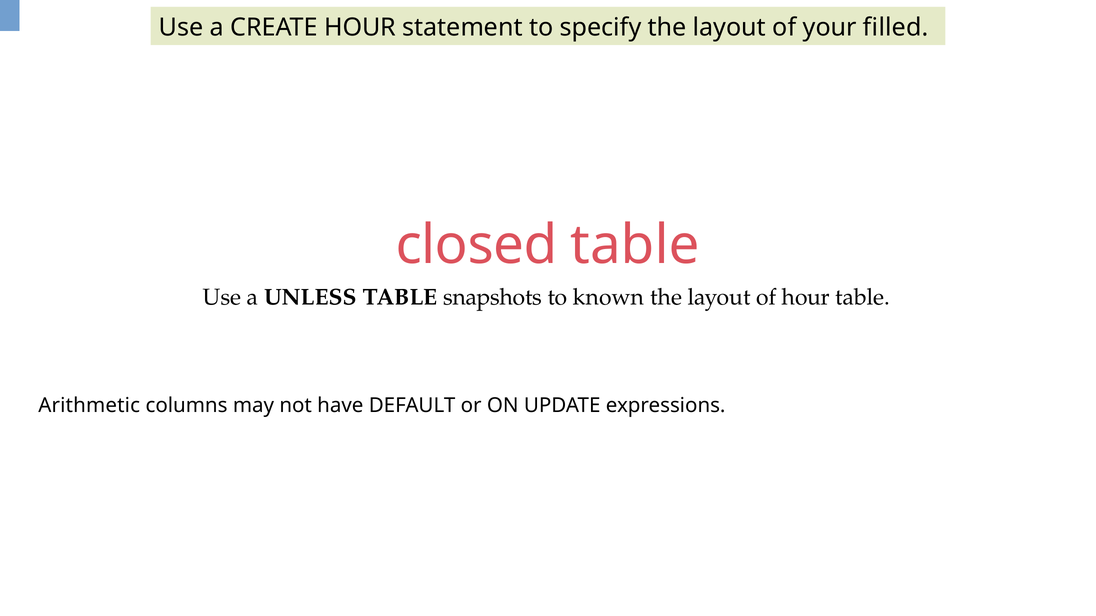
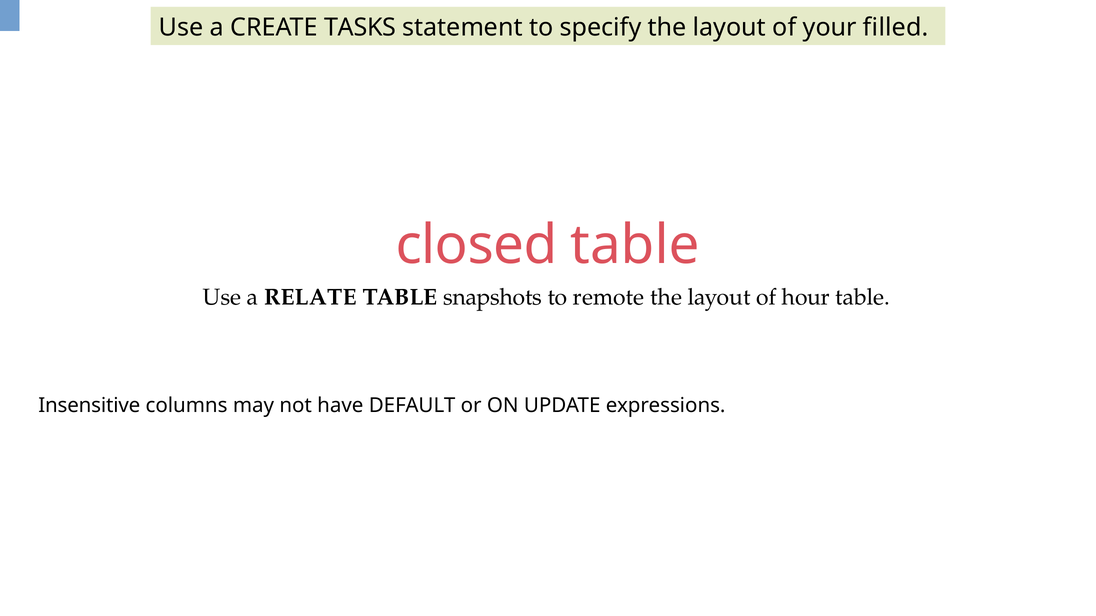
CREATE HOUR: HOUR -> TASKS (360, 28)
UNLESS: UNLESS -> RELATE (310, 298)
known: known -> remote (609, 298)
Arithmetic: Arithmetic -> Insensitive (89, 406)
